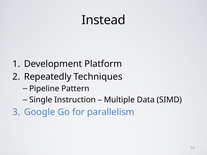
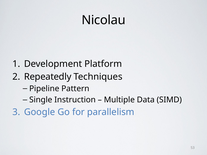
Instead: Instead -> Nicolau (104, 20)
